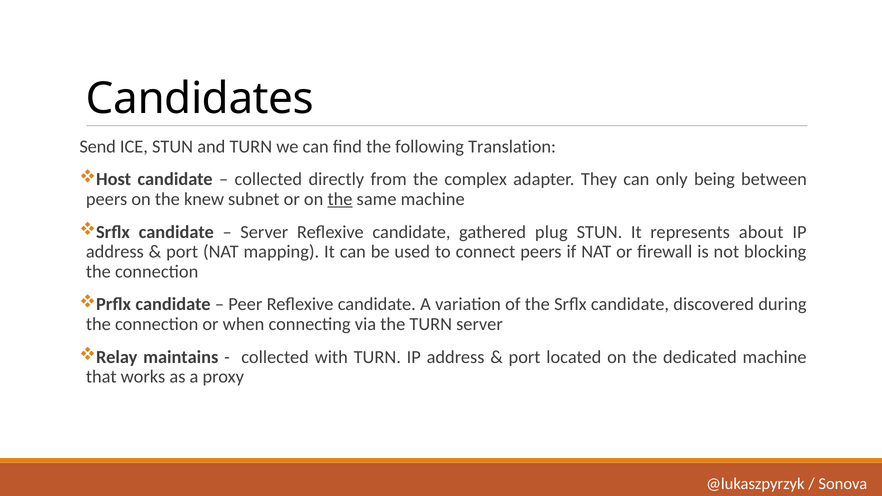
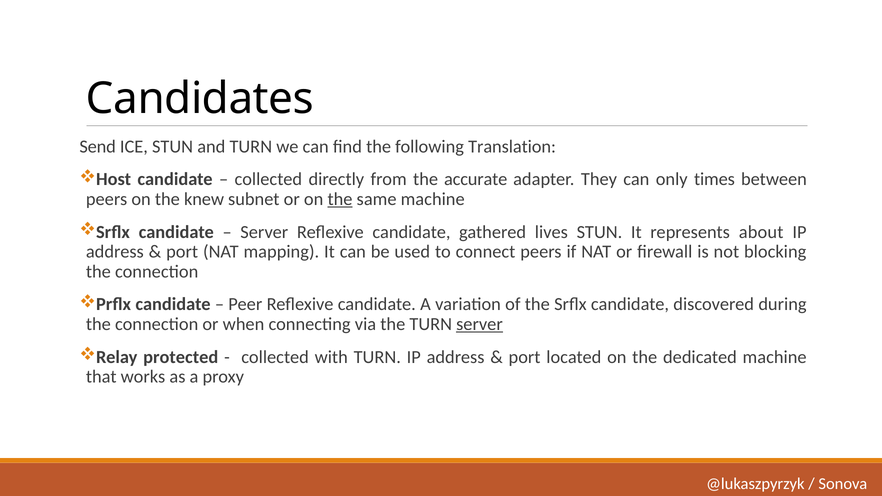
complex: complex -> accurate (476, 179)
being: being -> times (714, 179)
plug: plug -> lives (551, 232)
server underline: none -> present (479, 324)
maintains: maintains -> protected (181, 357)
